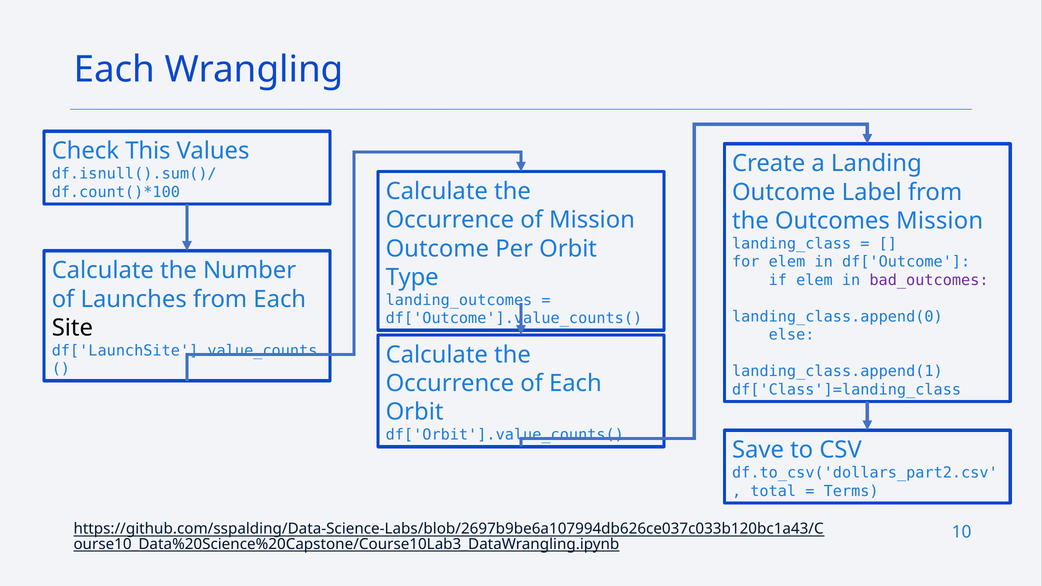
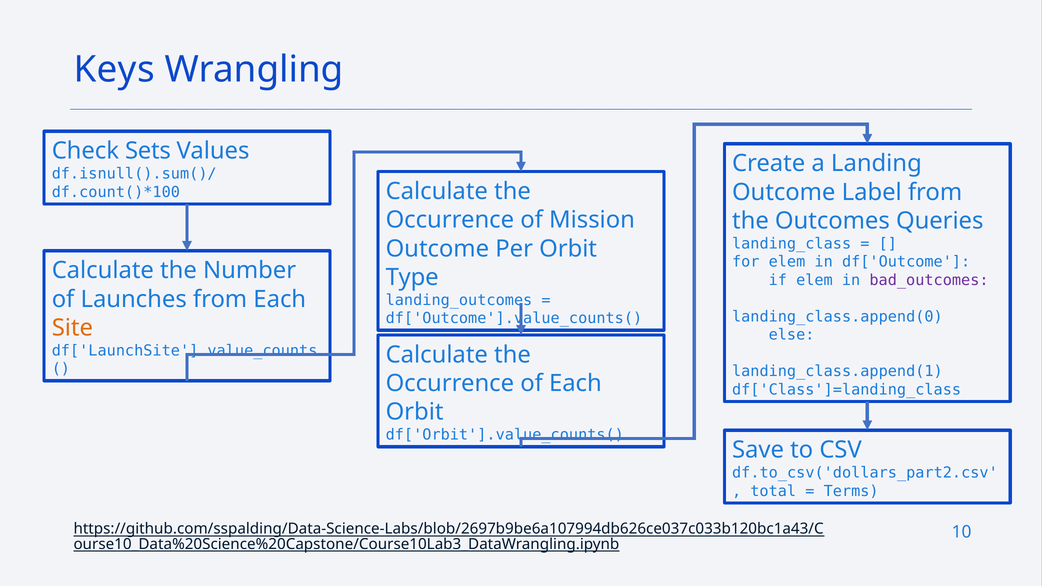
Each: Each -> Keys (114, 70)
This: This -> Sets (148, 151)
Mission: Mission -> Queries (940, 221)
Site colour: black -> orange (72, 328)
